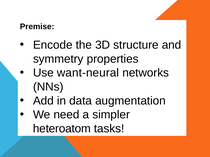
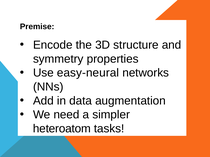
want-neural: want-neural -> easy-neural (88, 73)
